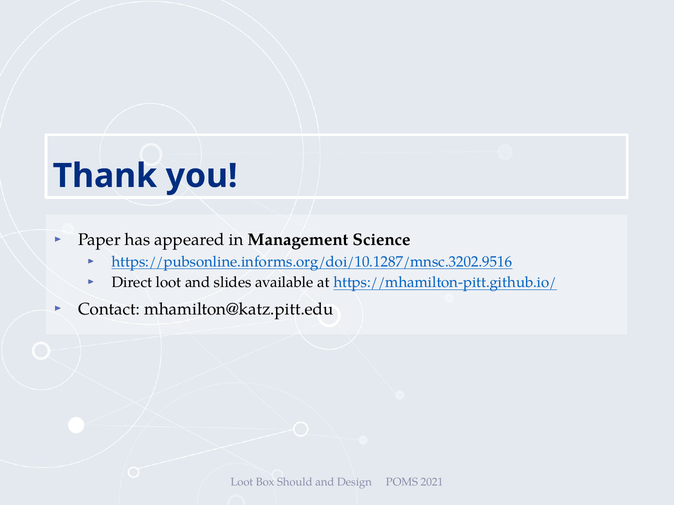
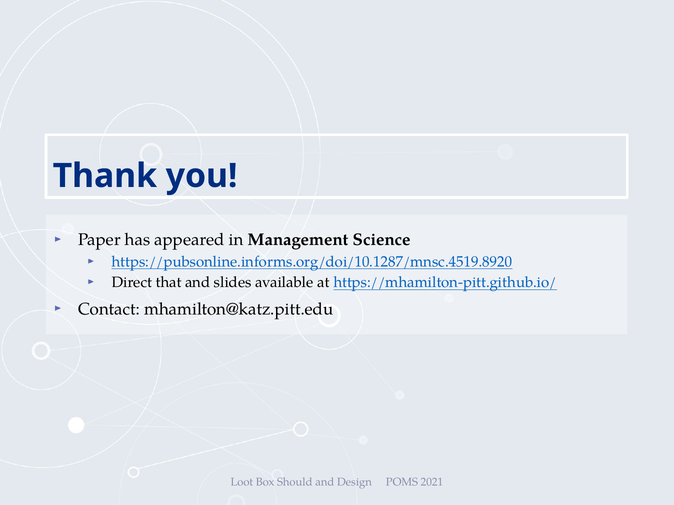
https://pubsonline.informs.org/doi/10.1287/mnsc.3202.9516: https://pubsonline.informs.org/doi/10.1287/mnsc.3202.9516 -> https://pubsonline.informs.org/doi/10.1287/mnsc.4519.8920 (312, 262)
Direct loot: loot -> that (169, 283)
